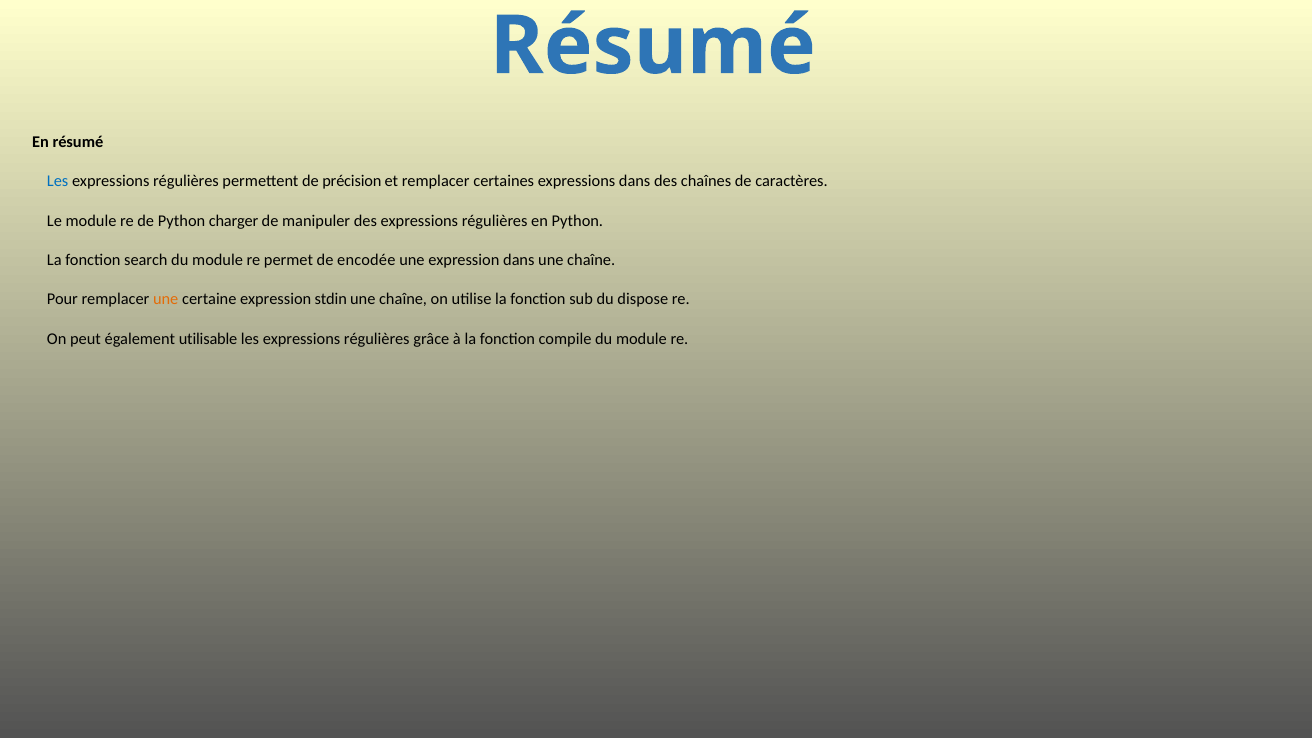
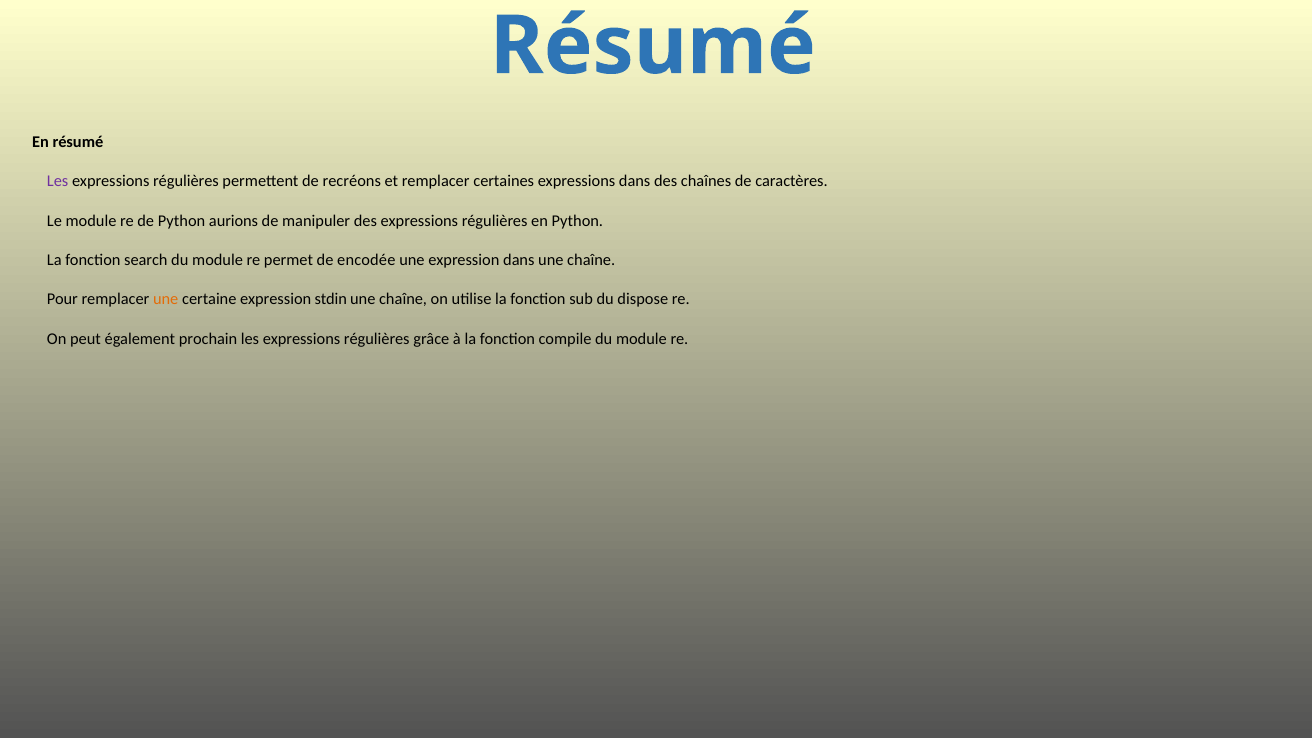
Les colour: blue -> purple (58, 181)
précision: précision -> recréons (352, 181)
charger: charger -> aurions (234, 221)
utilisable: utilisable -> prochain (208, 339)
